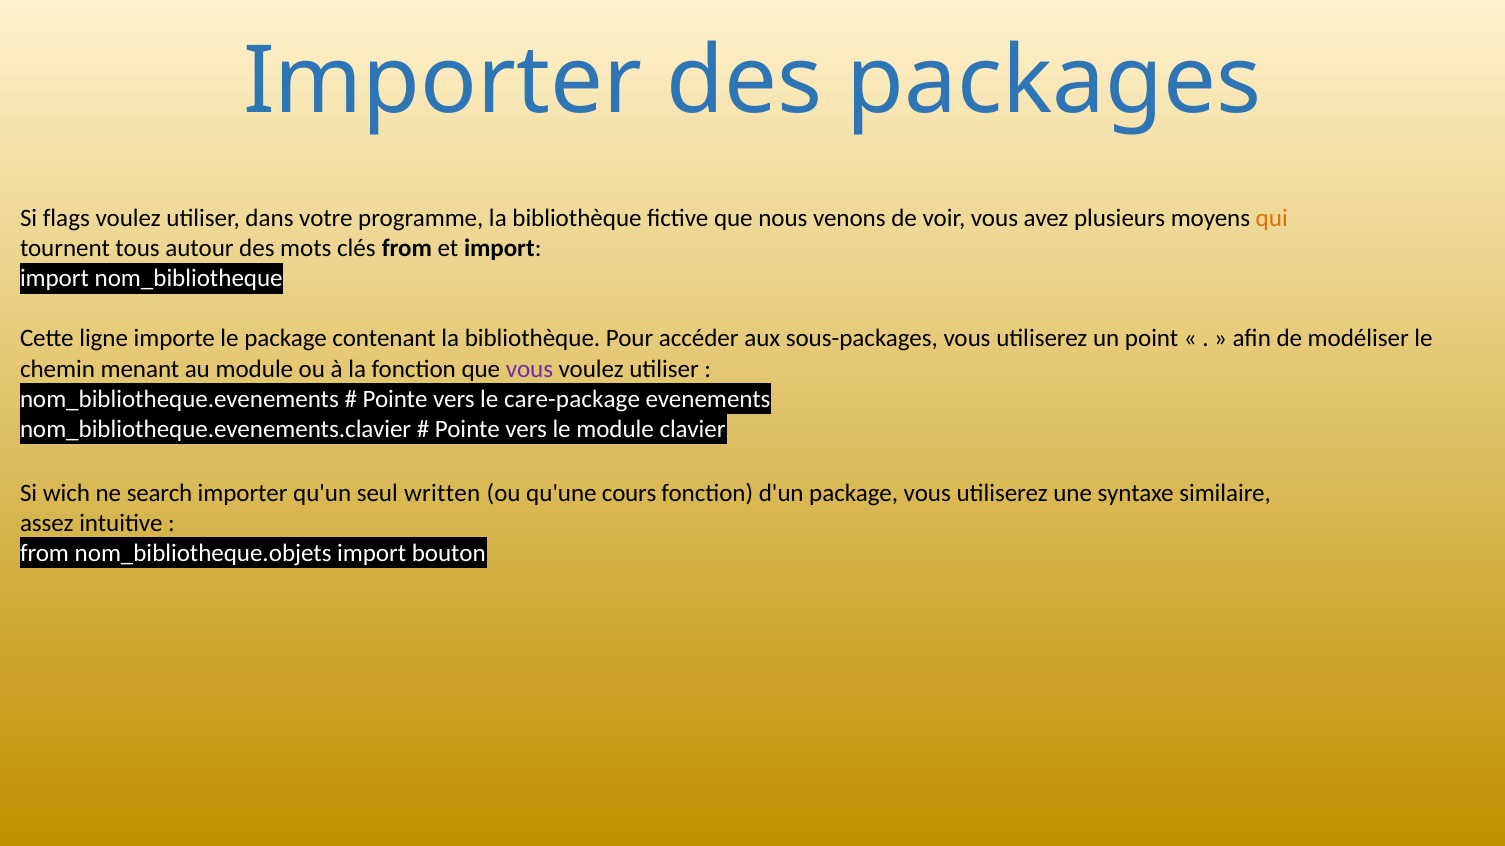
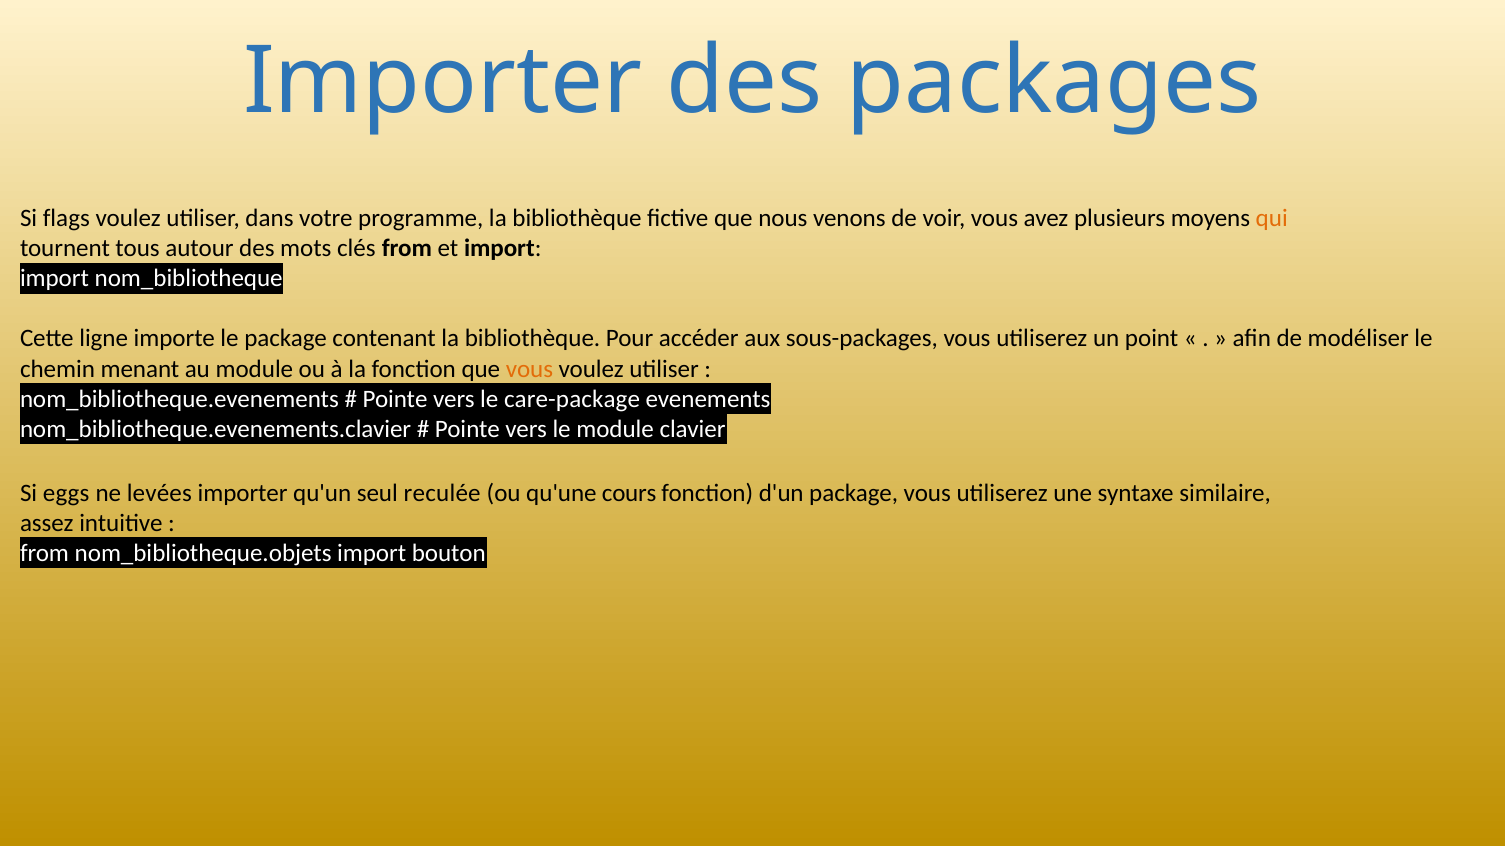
vous colour: purple -> orange (529, 369)
wich: wich -> eggs (66, 493)
search: search -> levées (159, 493)
written: written -> reculée (442, 493)
